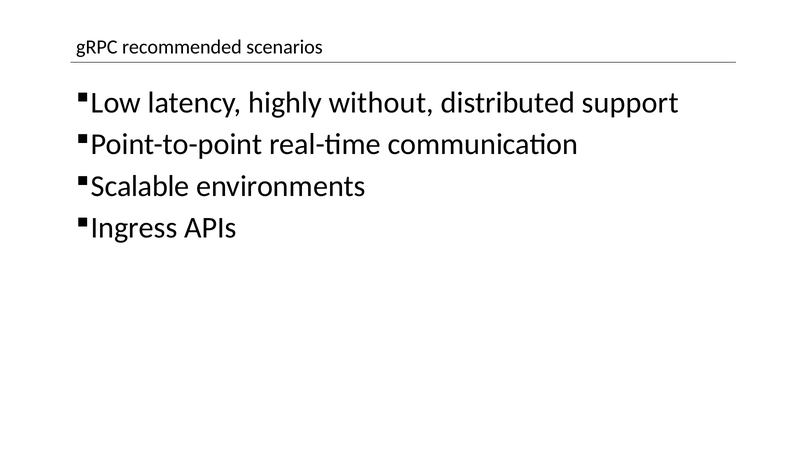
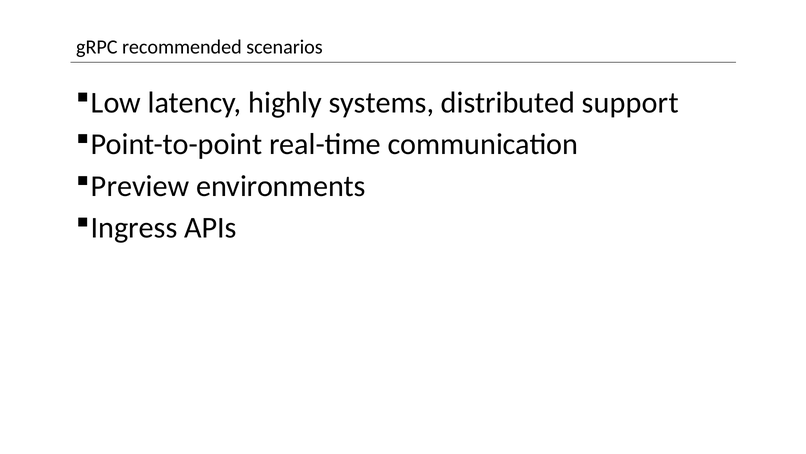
without: without -> systems (381, 103)
Scalable: Scalable -> Preview (140, 186)
